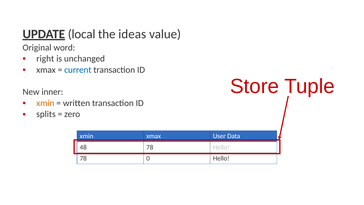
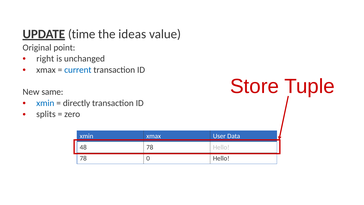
local: local -> time (82, 34)
word: word -> point (64, 47)
inner: inner -> same (52, 92)
xmin colour: orange -> blue (45, 103)
written: written -> directly (77, 103)
